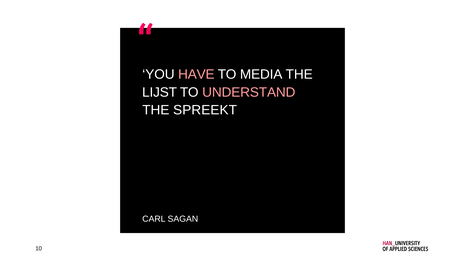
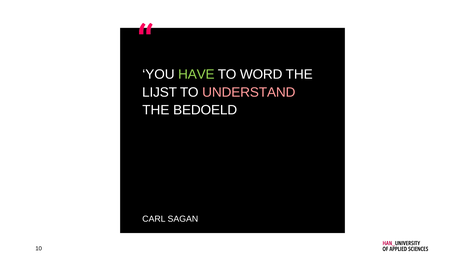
HAVE colour: pink -> light green (196, 75)
MEDIA: MEDIA -> WORD (261, 75)
SPREEKT: SPREEKT -> BEDOELD (205, 110)
